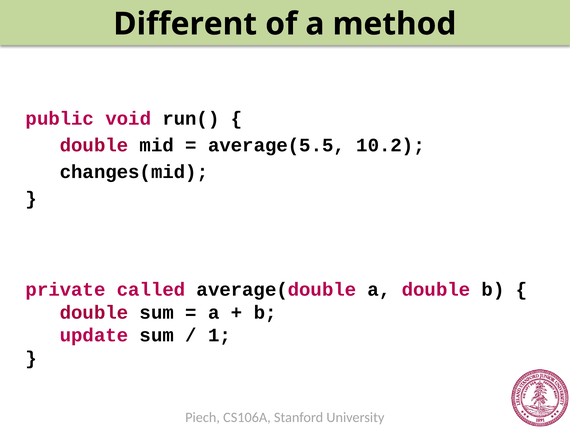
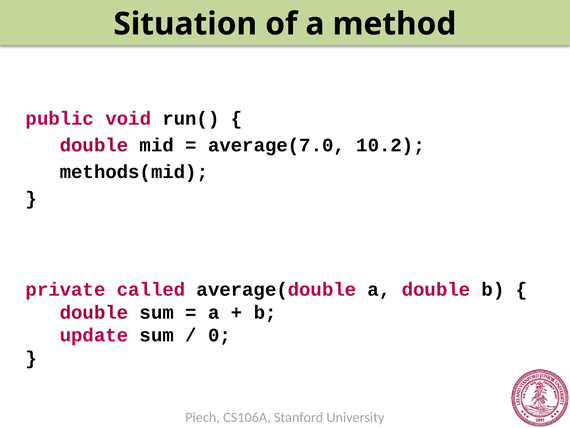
Different: Different -> Situation (185, 24)
average(5.5: average(5.5 -> average(7.0 (276, 145)
changes(mid: changes(mid -> methods(mid (134, 172)
1: 1 -> 0 (219, 335)
